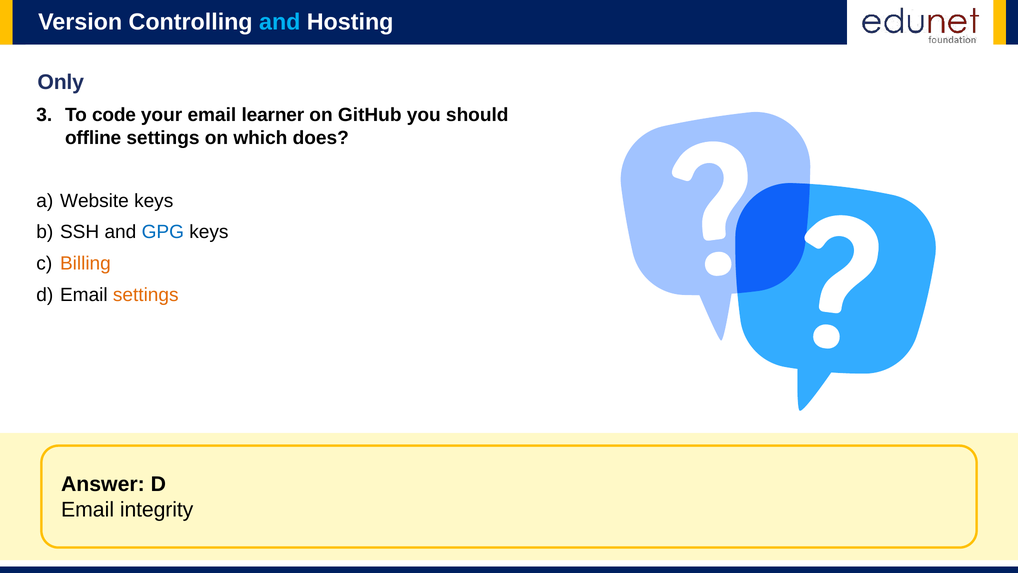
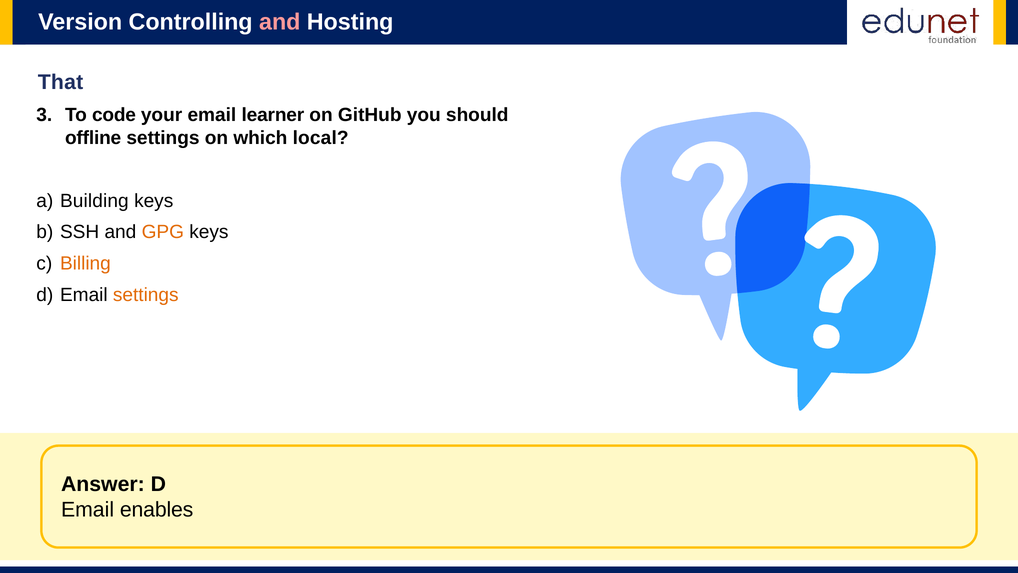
and colour: light blue -> pink (280, 22)
Only: Only -> That (61, 82)
does: does -> local (321, 138)
Website: Website -> Building (94, 201)
GPG colour: blue -> orange (163, 232)
integrity: integrity -> enables (157, 509)
